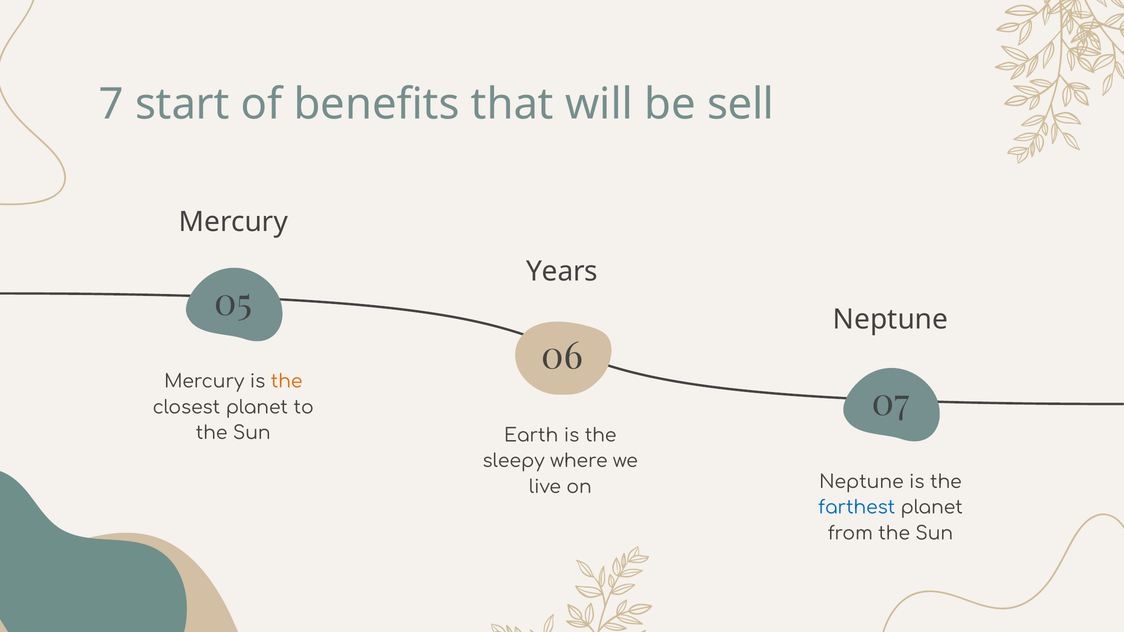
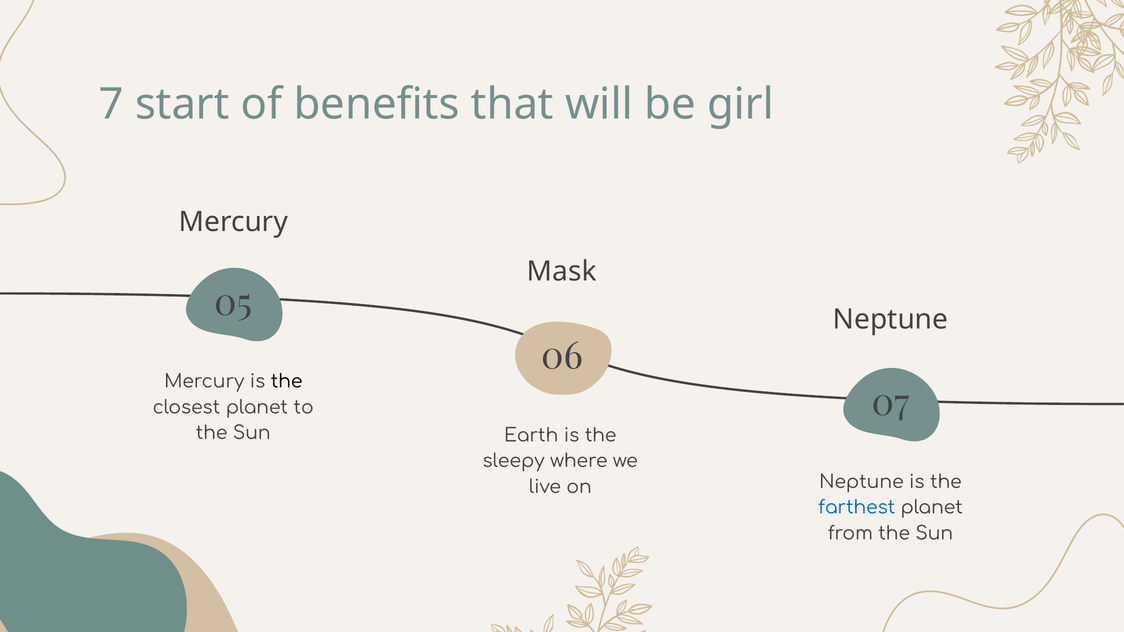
sell: sell -> girl (741, 105)
Years: Years -> Mask (562, 272)
the colour: orange -> black (287, 382)
